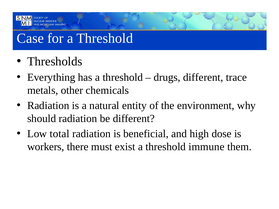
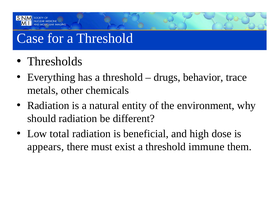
drugs different: different -> behavior (203, 77)
workers: workers -> appears (46, 147)
